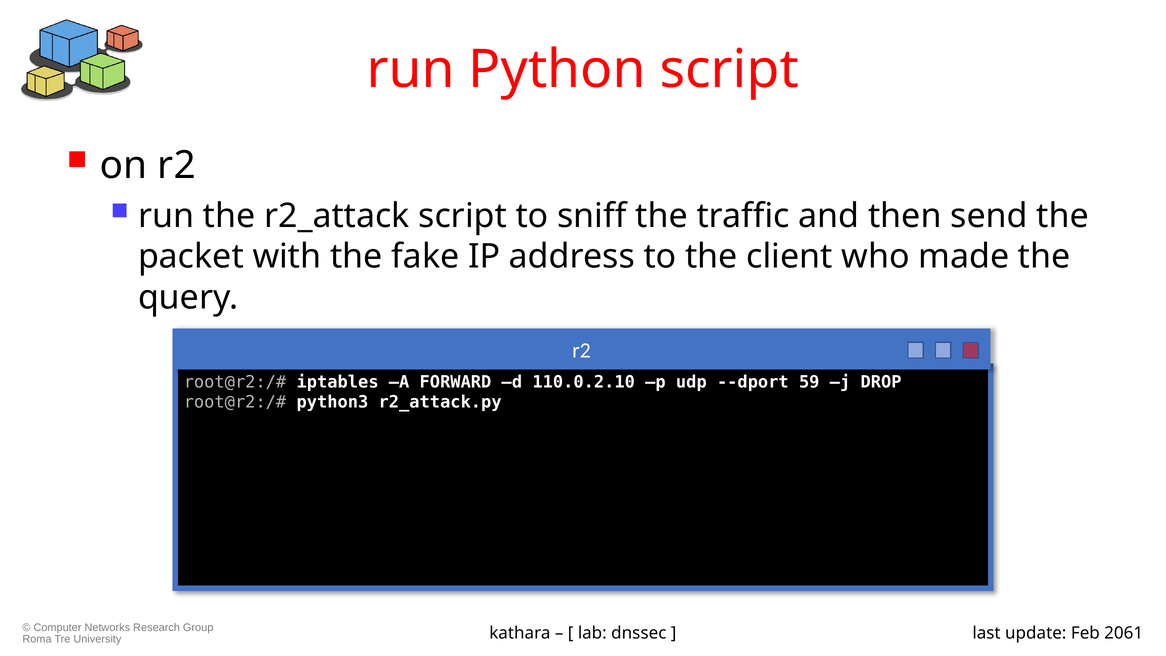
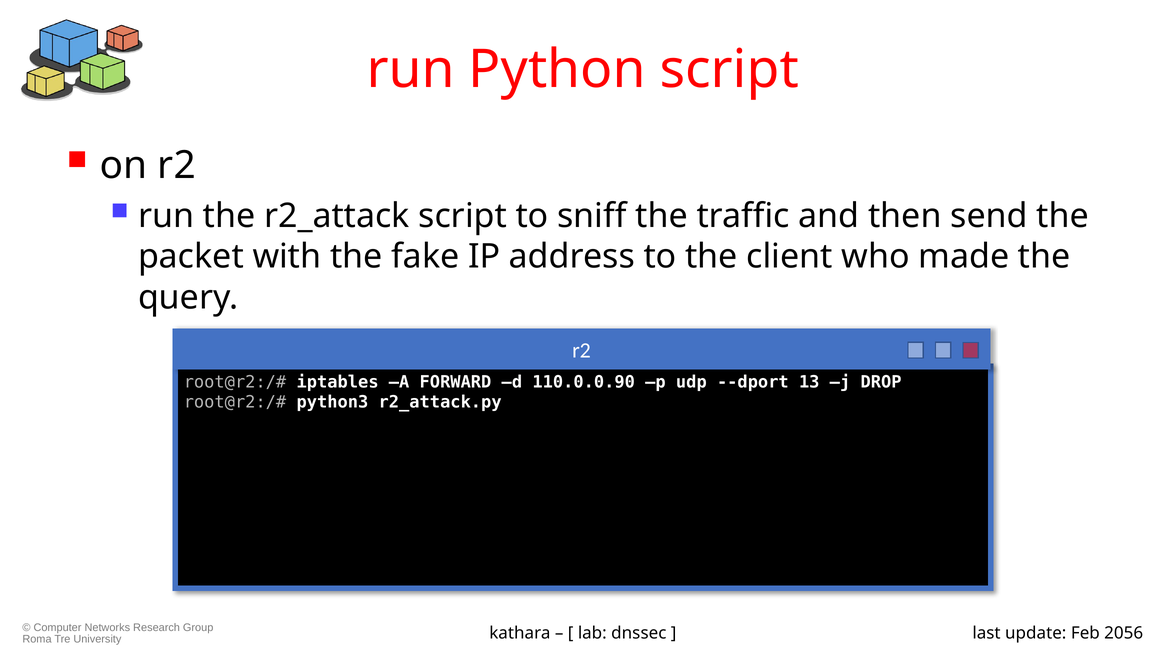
110.0.2.10: 110.0.2.10 -> 110.0.0.90 (584, 382)
59: 59 -> 13 (809, 382)
2061: 2061 -> 2056 (1124, 633)
